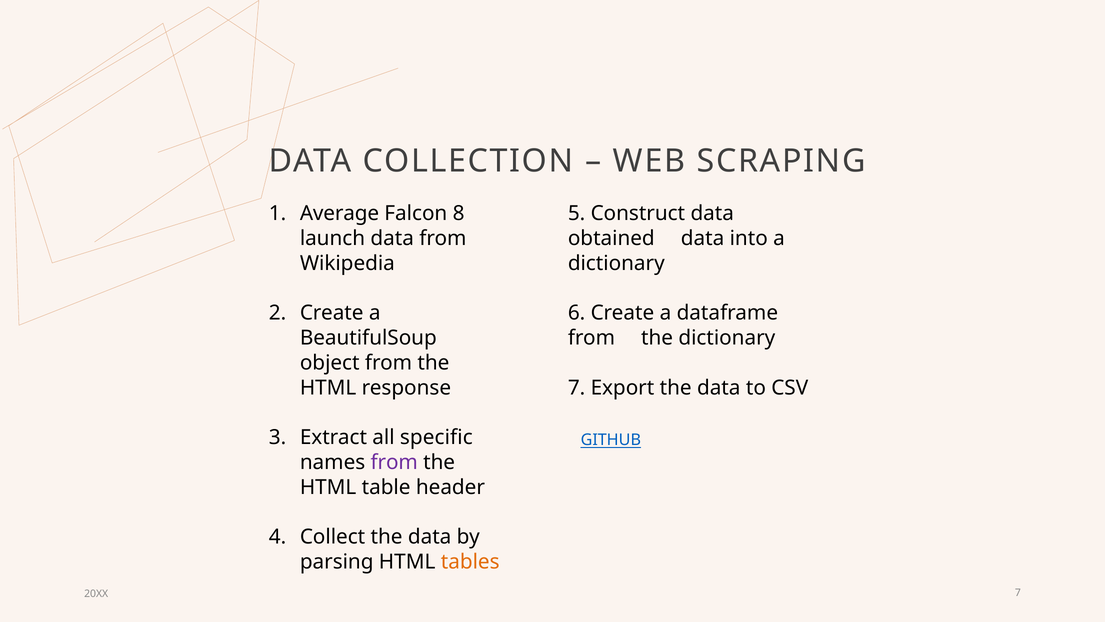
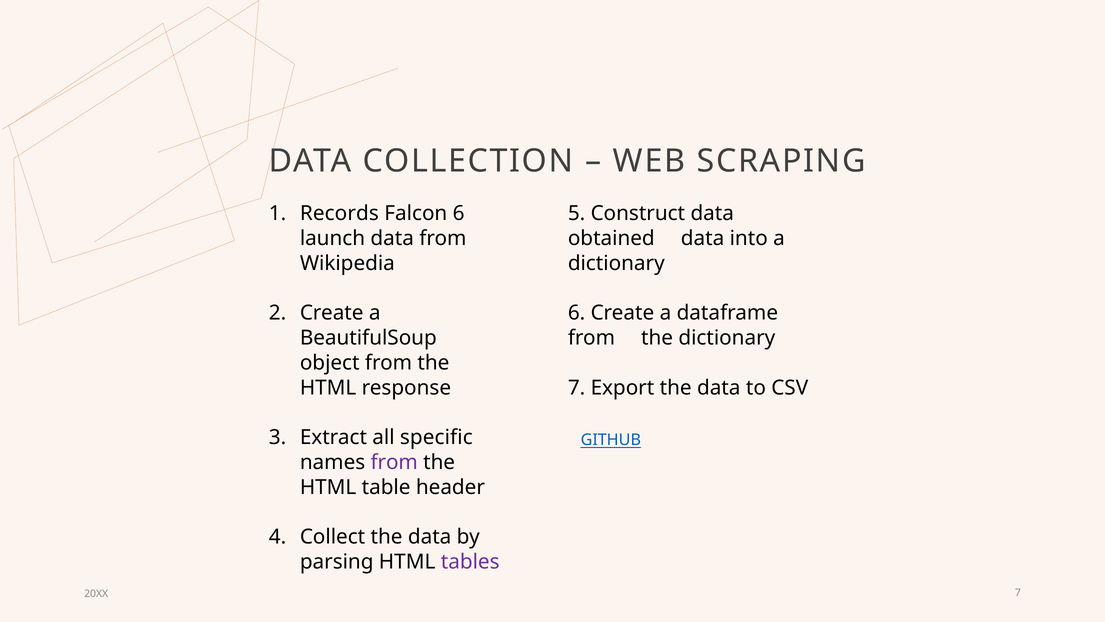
Average: Average -> Records (339, 213)
Falcon 8: 8 -> 6 (459, 213)
tables colour: orange -> purple (470, 561)
